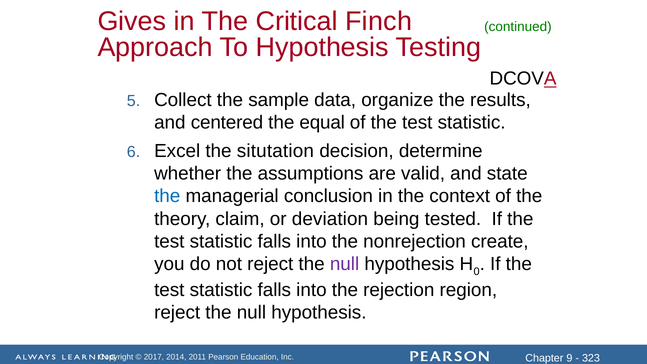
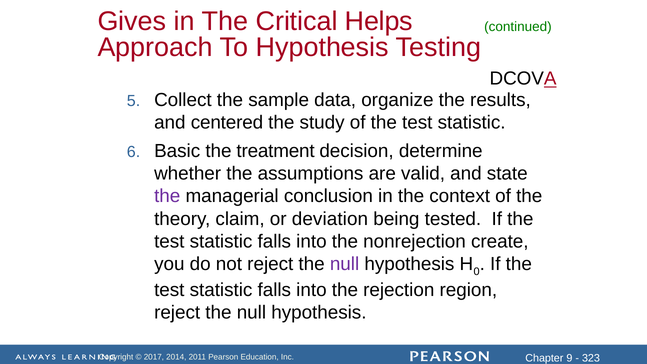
Finch: Finch -> Helps (379, 21)
equal: equal -> study (322, 122)
Excel: Excel -> Basic (177, 151)
situtation: situtation -> treatment (276, 151)
the colour: blue -> purple (167, 196)
